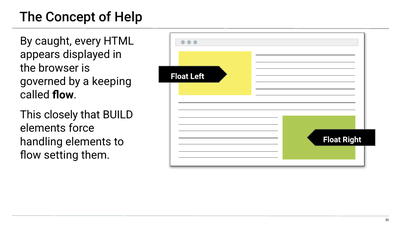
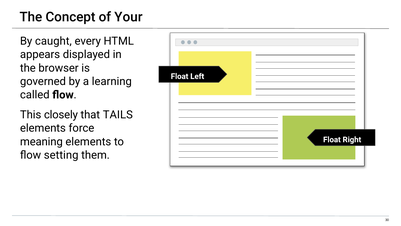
Help: Help -> Your (128, 17)
keeping: keeping -> learning (112, 81)
BUILD: BUILD -> TAILS (118, 115)
handling: handling -> meaning (41, 141)
